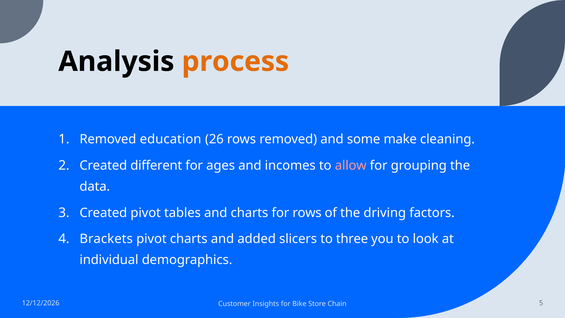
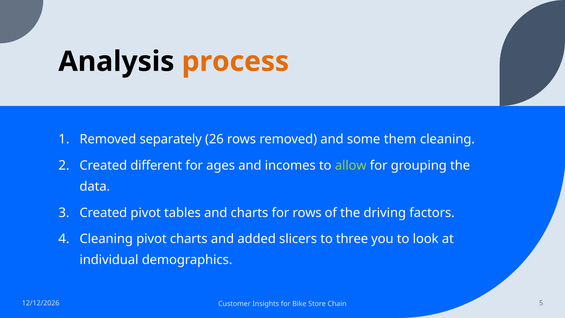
education: education -> separately (171, 139)
make: make -> them (400, 139)
allow colour: pink -> light green (351, 165)
Brackets: Brackets -> Cleaning (106, 239)
